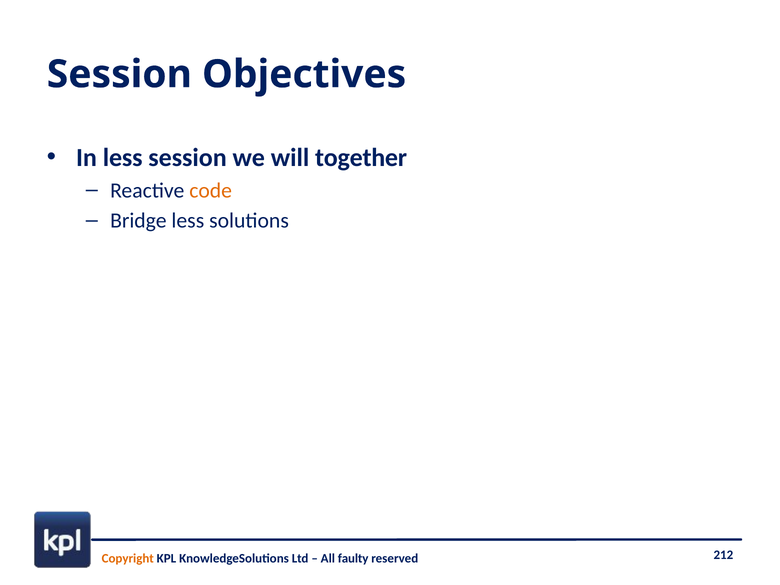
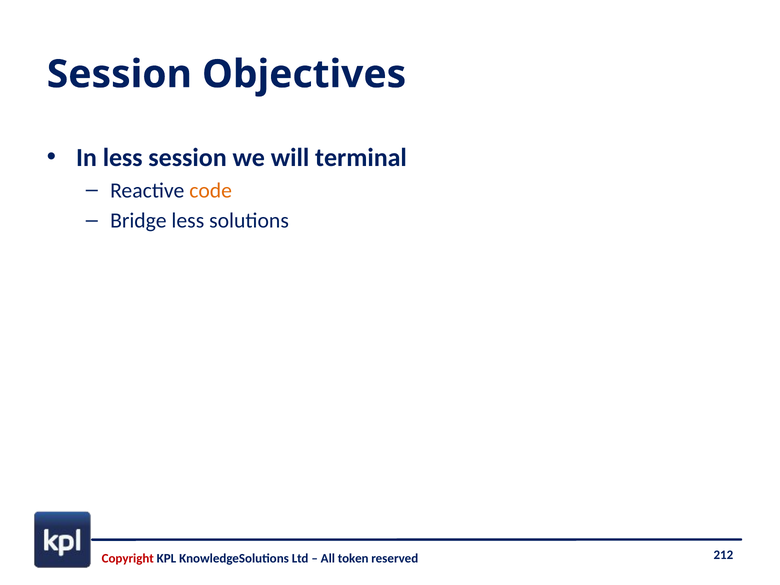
together: together -> terminal (361, 158)
Copyright colour: orange -> red (128, 559)
faulty: faulty -> token (353, 559)
